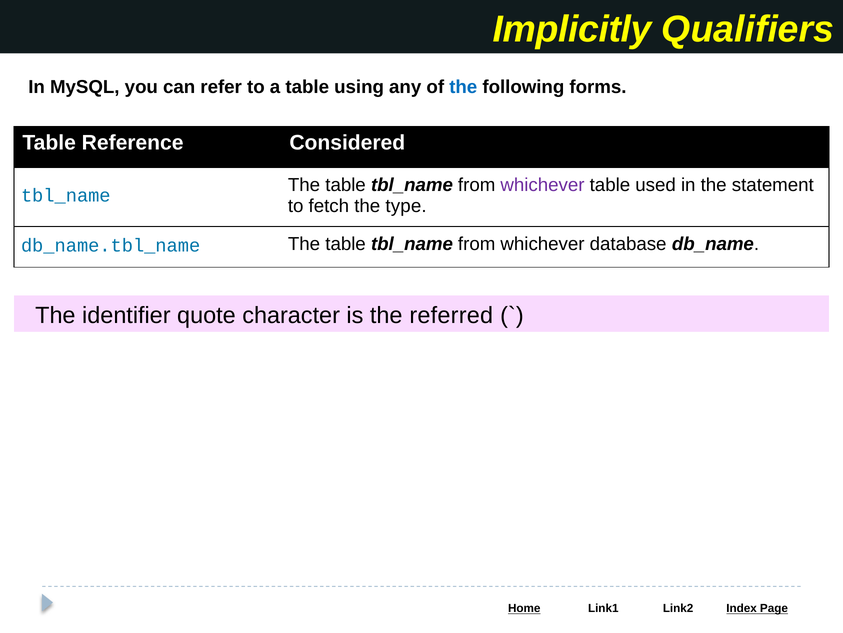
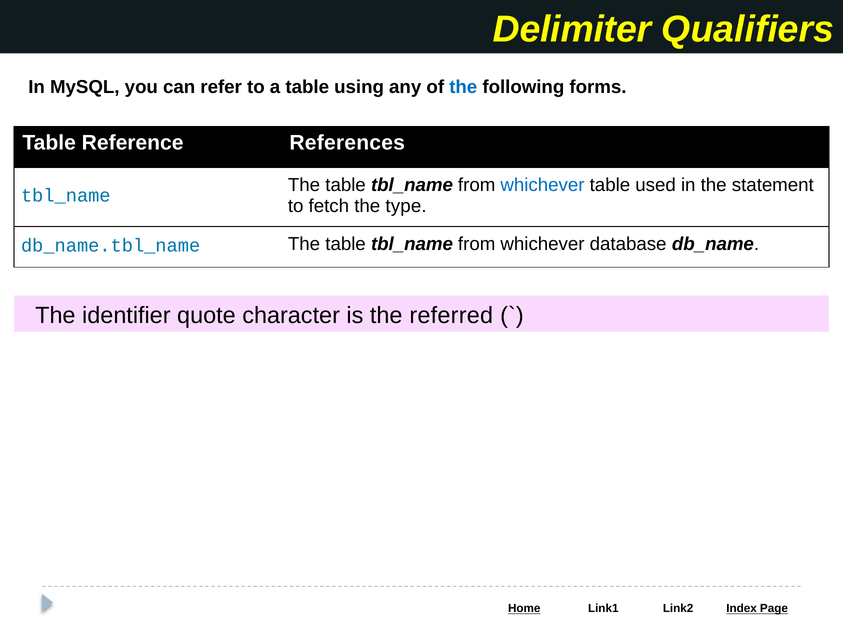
Implicitly: Implicitly -> Delimiter (572, 29)
Considered: Considered -> References (347, 143)
whichever colour: purple -> blue (543, 185)
